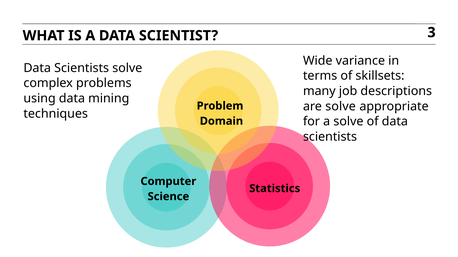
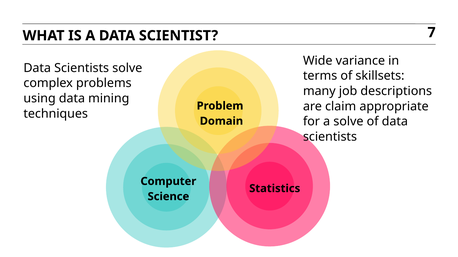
3: 3 -> 7 (432, 33)
are solve: solve -> claim (341, 106)
